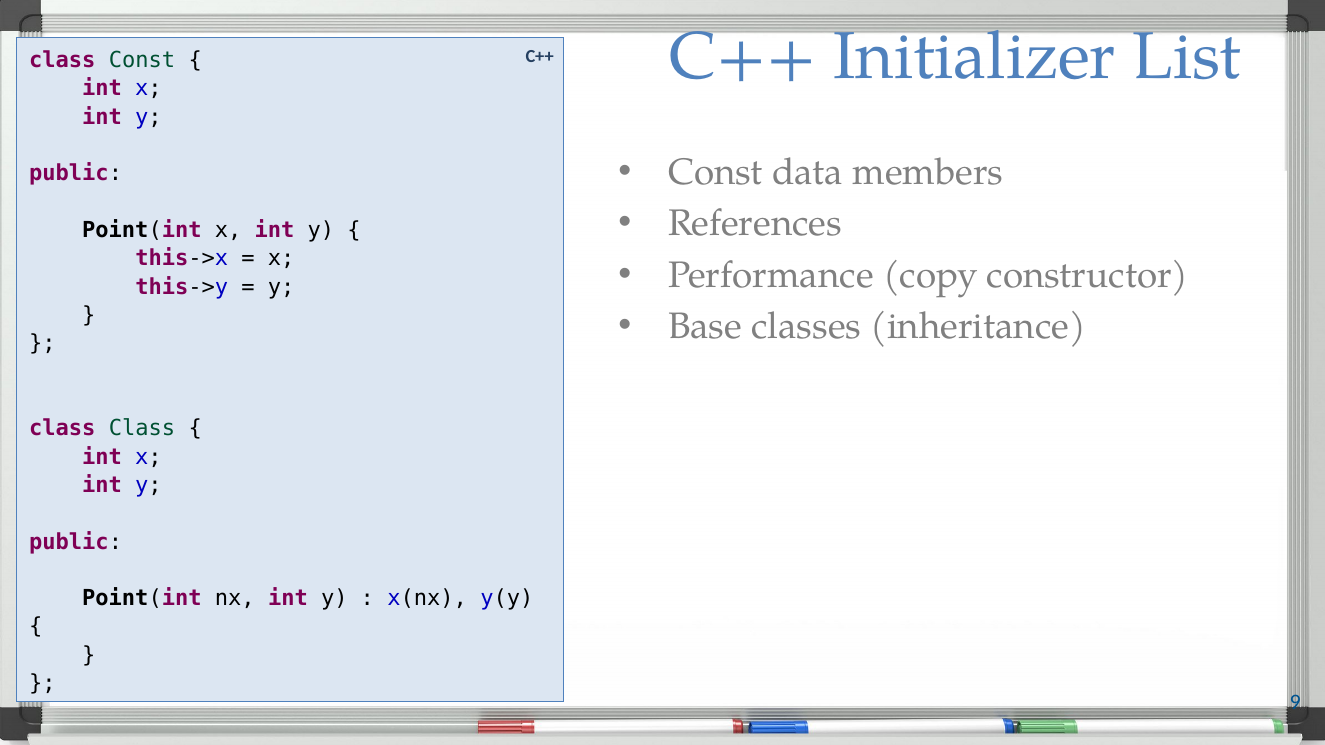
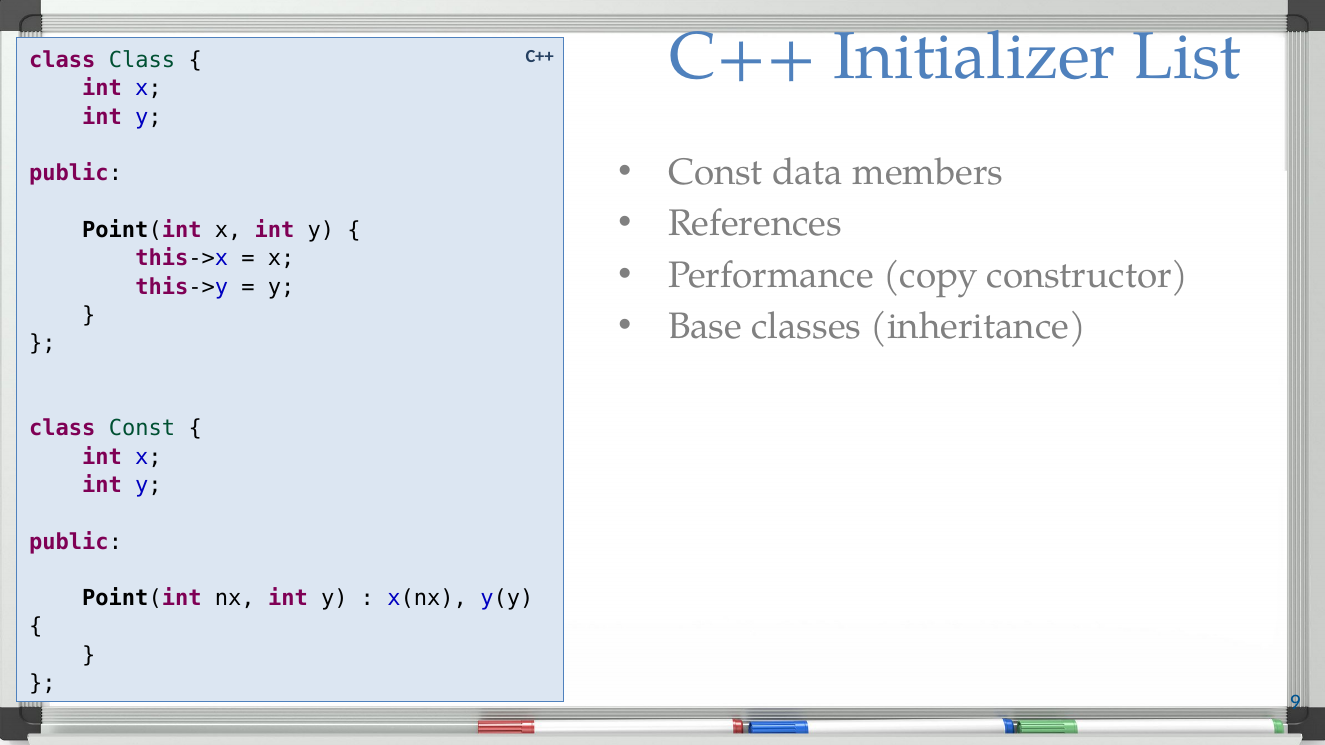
class Const: Const -> Class (142, 60)
class Class: Class -> Const (142, 429)
